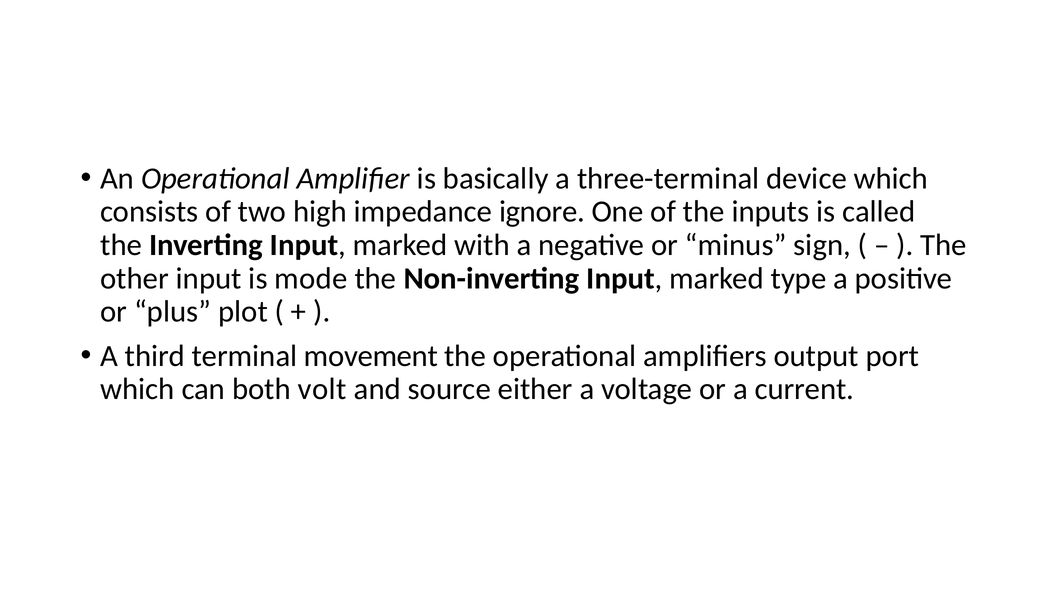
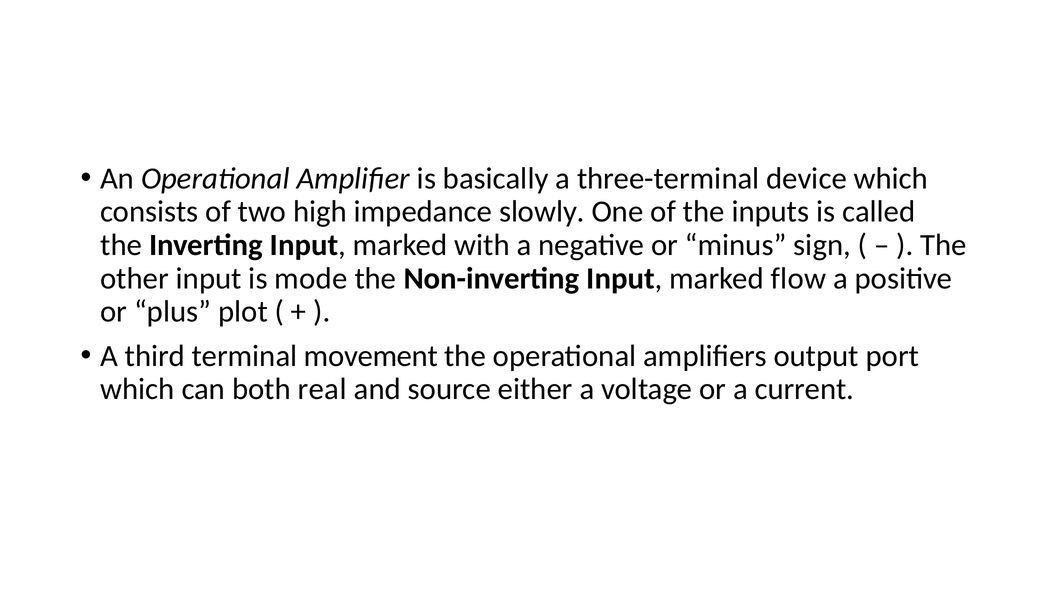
ignore: ignore -> slowly (542, 212)
type: type -> flow (798, 278)
volt: volt -> real (322, 389)
